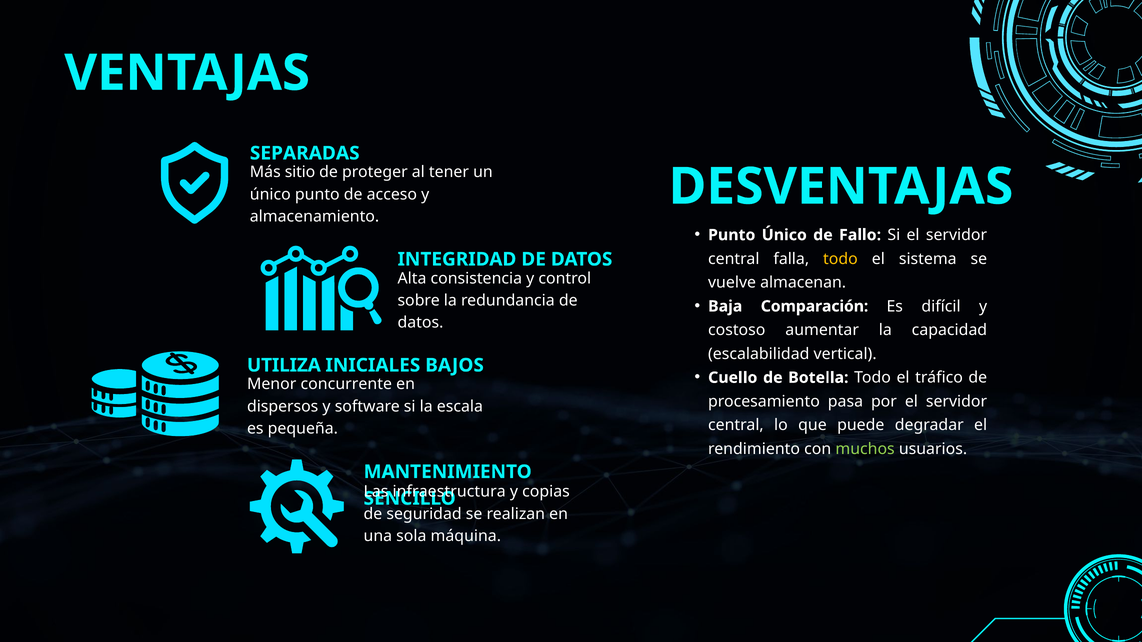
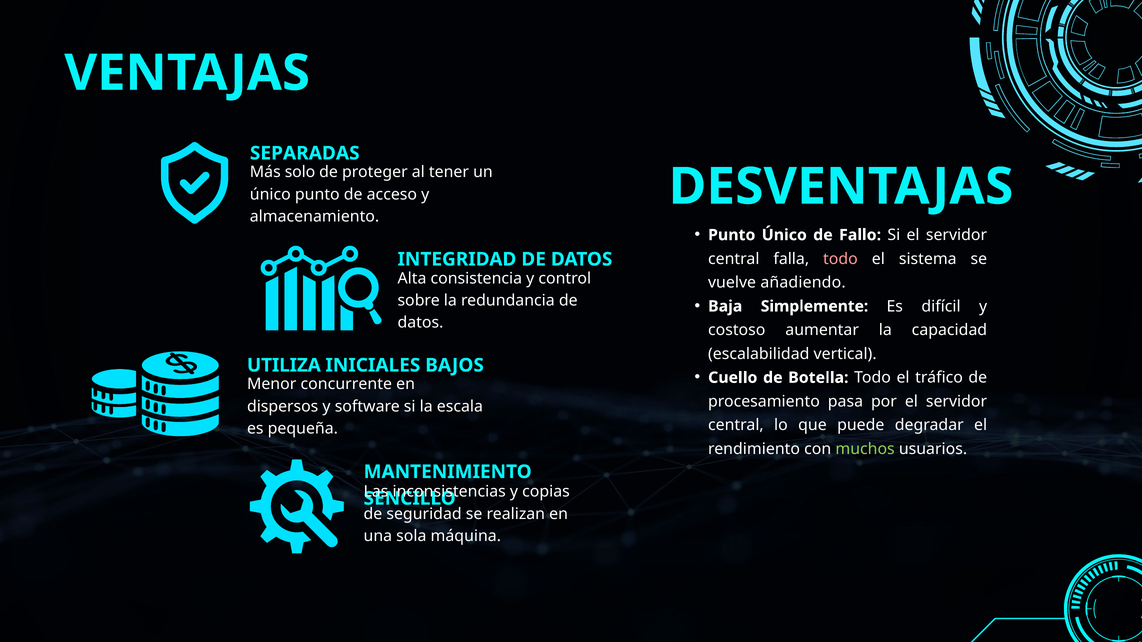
sitio: sitio -> solo (300, 172)
todo colour: yellow -> pink (840, 259)
almacenan: almacenan -> añadiendo (803, 283)
Comparación: Comparación -> Simplemente (815, 306)
infraestructura: infraestructura -> inconsistencias (449, 492)
